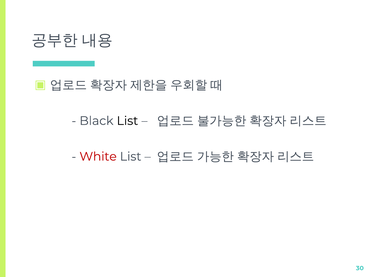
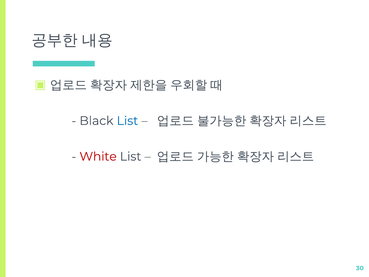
List colour: black -> blue (127, 121)
